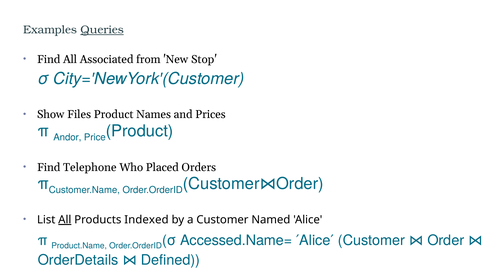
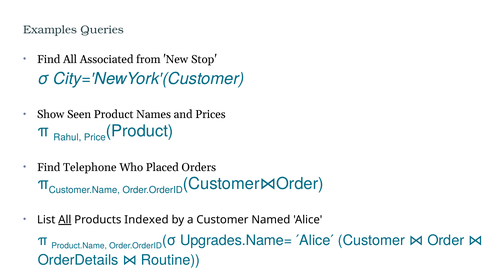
Queries underline: present -> none (102, 30)
Files: Files -> Seen (79, 115)
Andor: Andor -> Rahul (67, 138)
Accessed.Name=: Accessed.Name= -> Upgrades.Name= (236, 241)
Defined: Defined -> Routine (170, 260)
